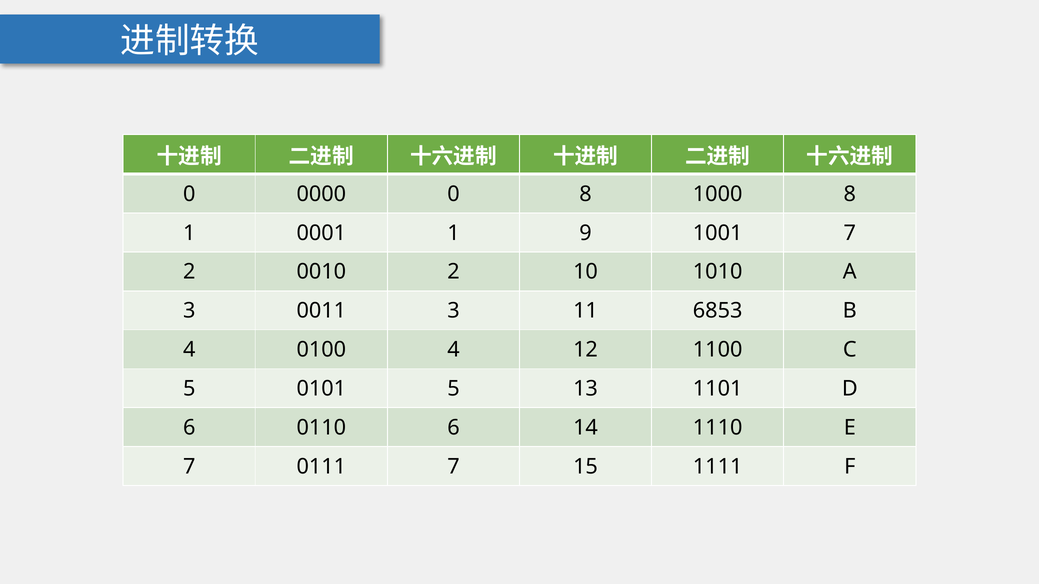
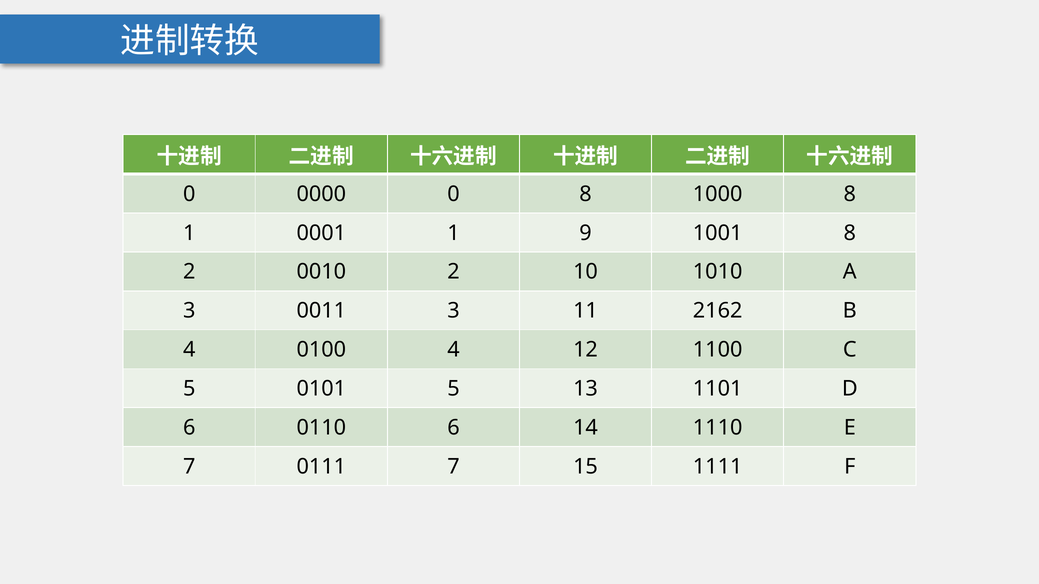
1001 7: 7 -> 8 (850, 233)
6853: 6853 -> 2162 (718, 311)
